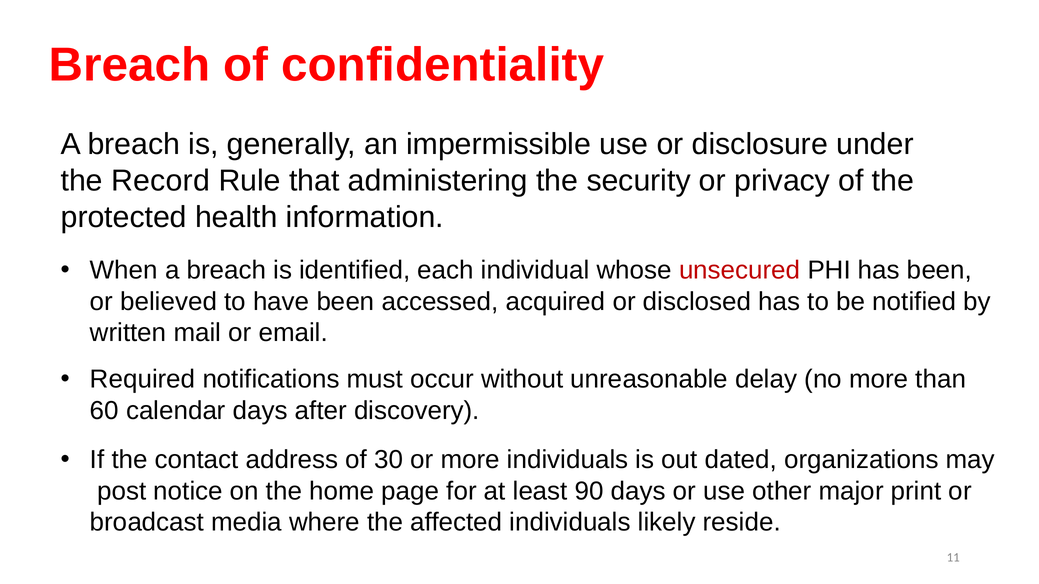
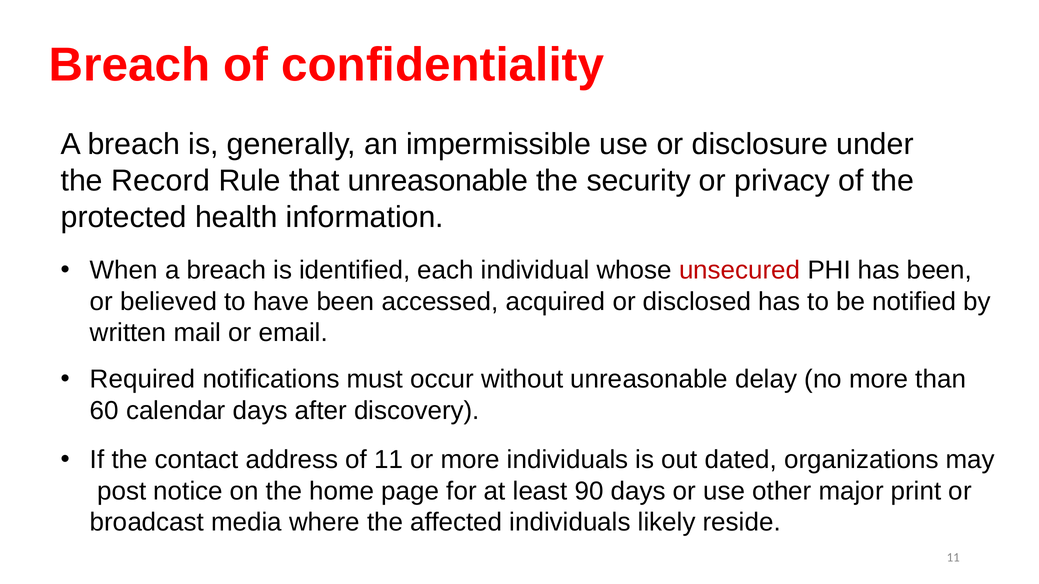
that administering: administering -> unreasonable (438, 181)
of 30: 30 -> 11 (389, 460)
